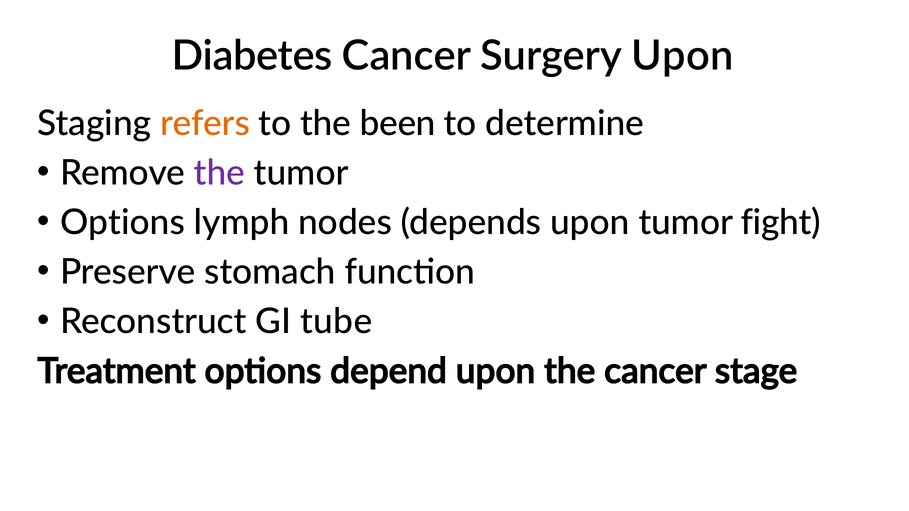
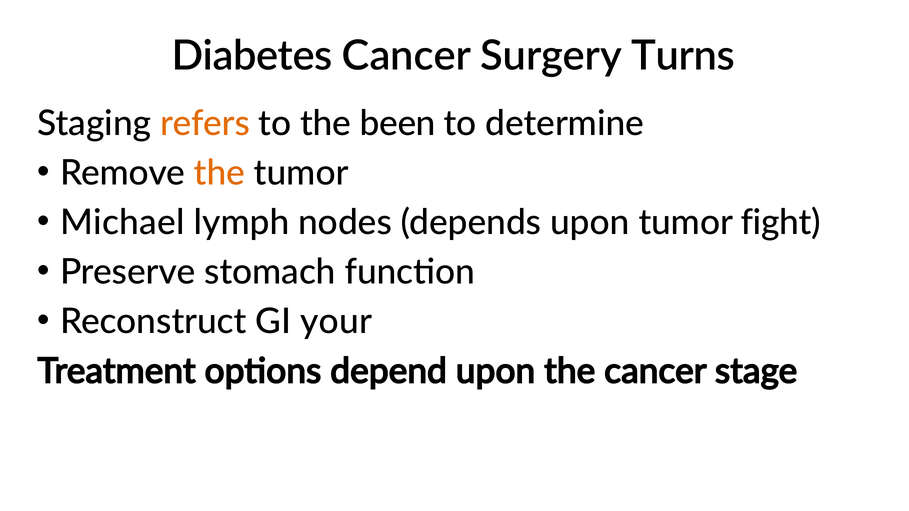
Surgery Upon: Upon -> Turns (683, 56)
the colour: purple -> orange (220, 173)
Options: Options -> Michael (122, 223)
tube: tube -> your (336, 322)
